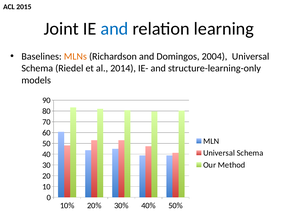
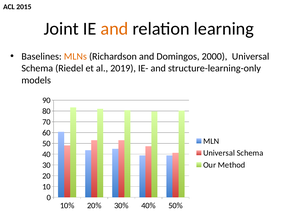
and colour: blue -> orange (114, 29)
2004: 2004 -> 2000 (214, 56)
2014: 2014 -> 2019 (123, 68)
